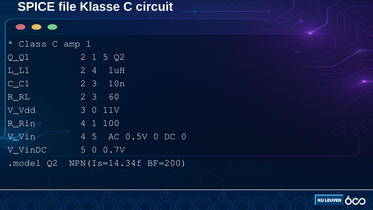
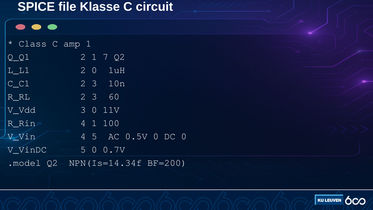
1 5: 5 -> 7 (105, 57)
2 4: 4 -> 0 (94, 70)
